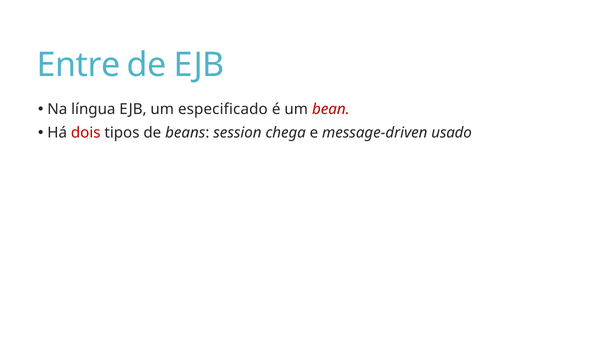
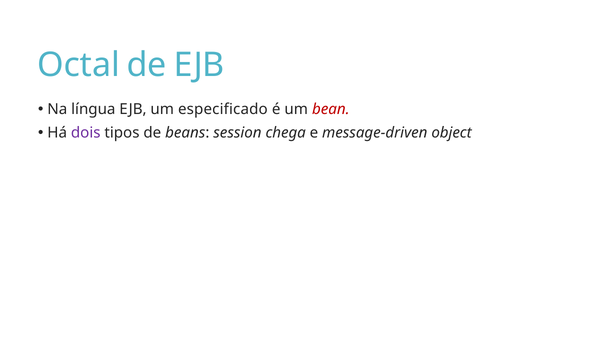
Entre: Entre -> Octal (78, 65)
dois colour: red -> purple (86, 133)
usado: usado -> object (452, 133)
